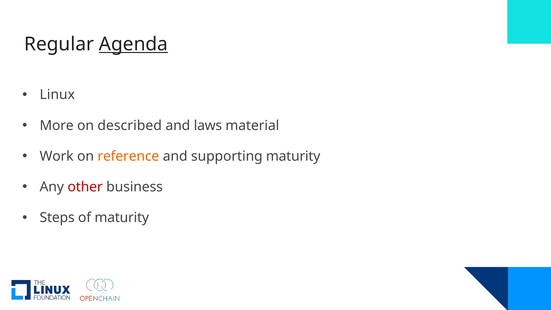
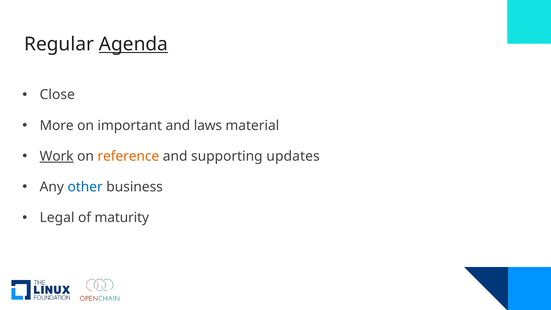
Linux: Linux -> Close (57, 95)
described: described -> important (130, 125)
Work underline: none -> present (57, 156)
supporting maturity: maturity -> updates (293, 156)
other colour: red -> blue (85, 187)
Steps: Steps -> Legal (57, 218)
